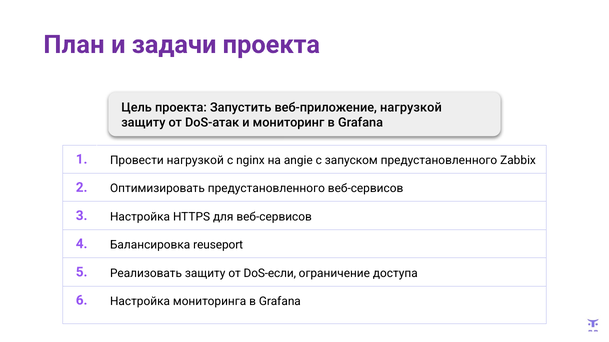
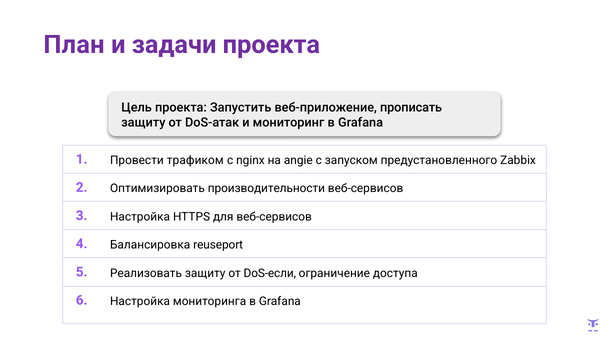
веб-приложение нагрузкой: нагрузкой -> прописать (411, 108)
Провести нагрузкой: нагрузкой -> трафиком (195, 161)
Оптимизировать предустановленного: предустановленного -> производительности (266, 189)
